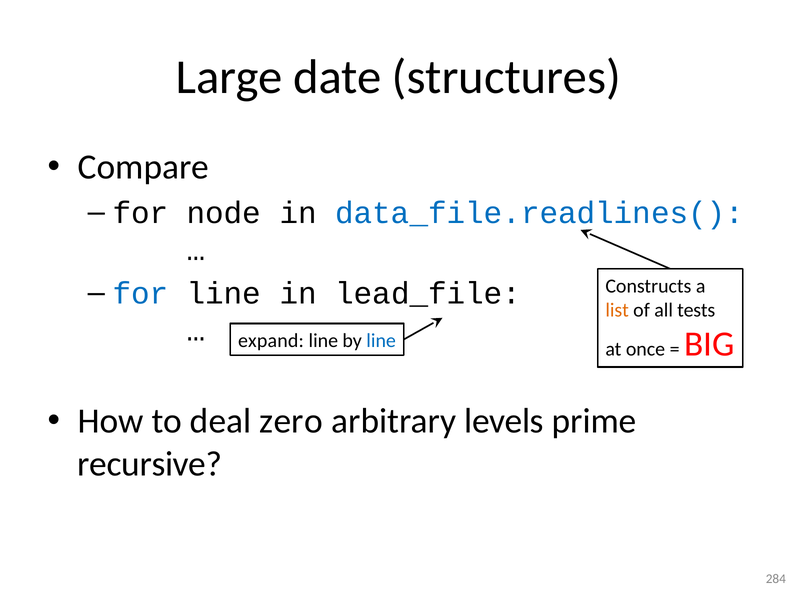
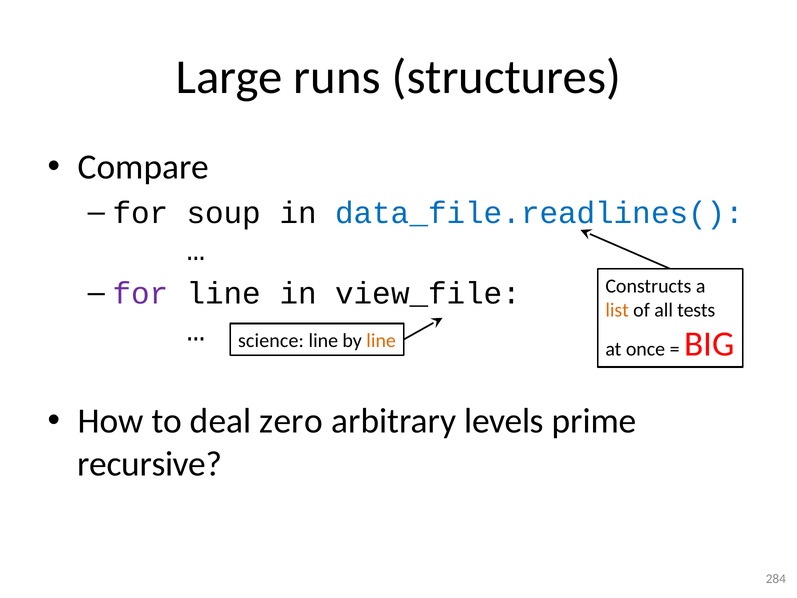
date: date -> runs (337, 77)
node: node -> soup (224, 213)
for colour: blue -> purple (140, 293)
lead_file: lead_file -> view_file (428, 293)
expand: expand -> science (271, 341)
line colour: blue -> orange (381, 341)
